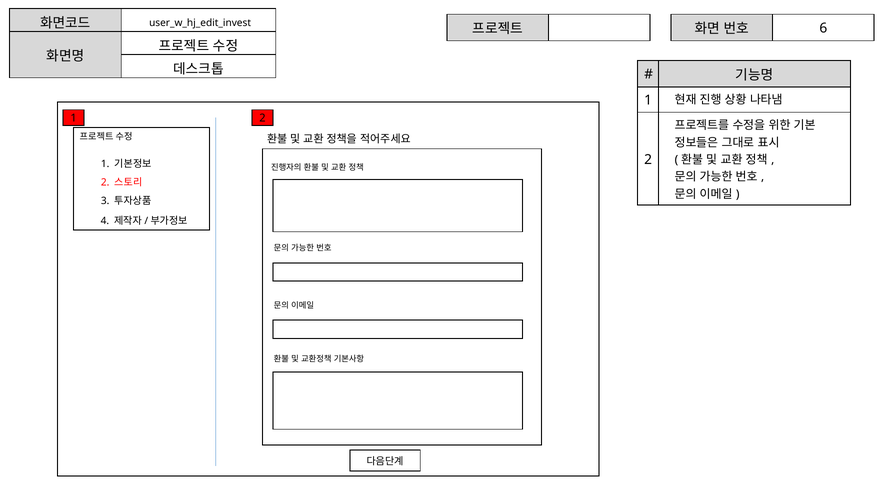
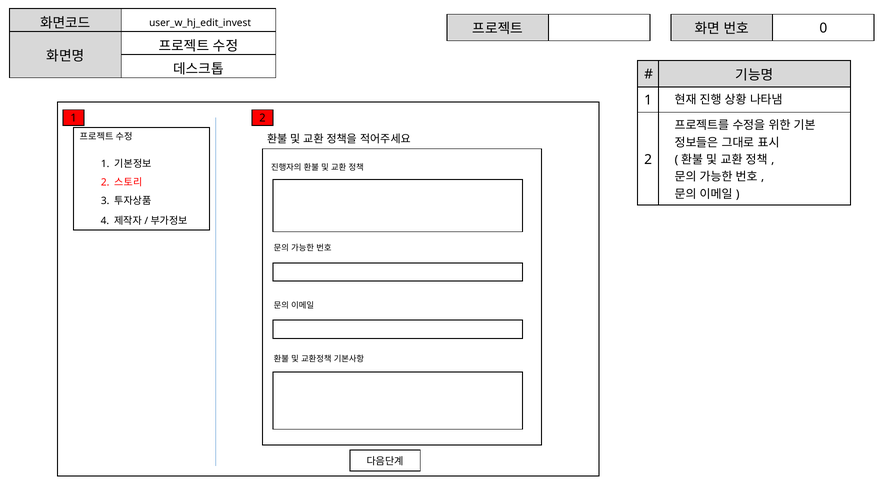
6: 6 -> 0 (823, 28)
